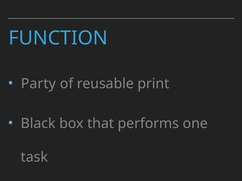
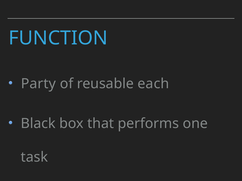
print: print -> each (153, 84)
